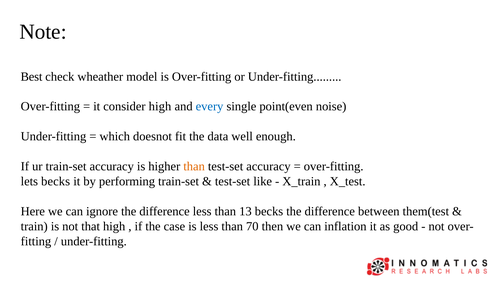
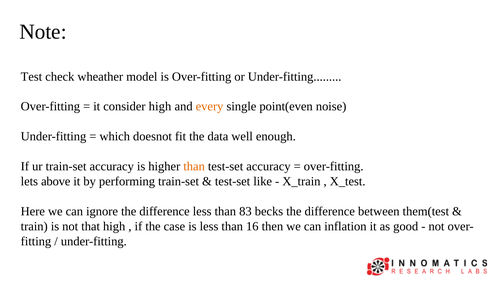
Best: Best -> Test (31, 76)
every colour: blue -> orange (210, 106)
lets becks: becks -> above (56, 181)
13: 13 -> 83 (245, 211)
70: 70 -> 16 (252, 226)
